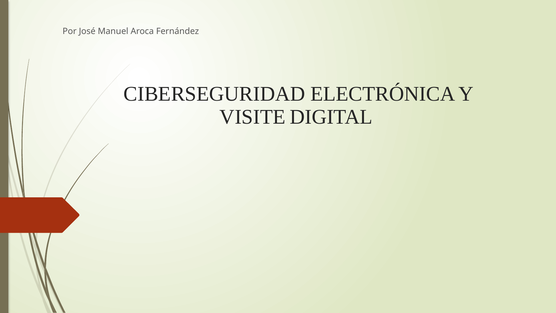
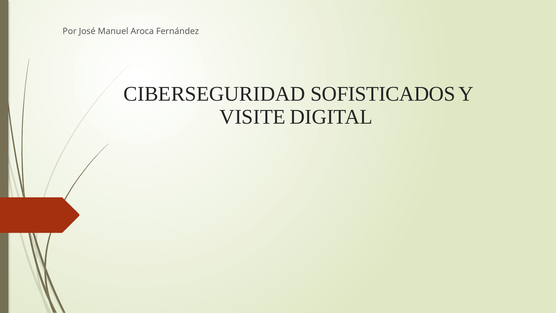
ELECTRÓNICA: ELECTRÓNICA -> SOFISTICADOS (383, 94)
